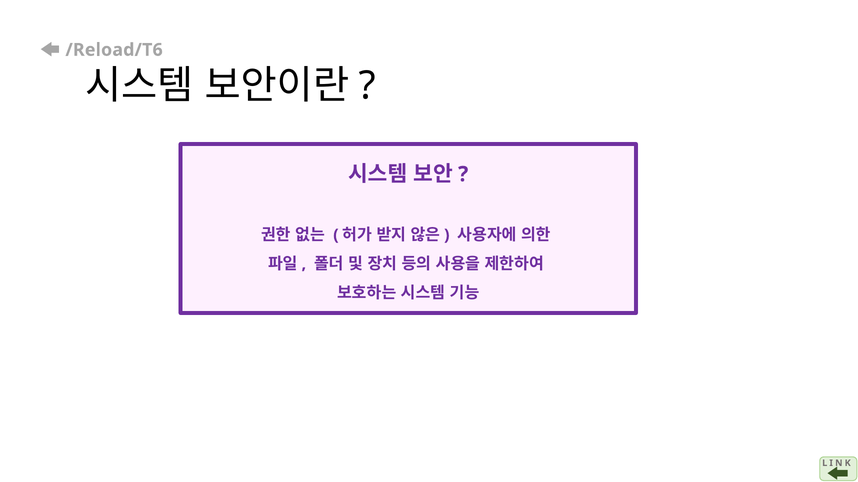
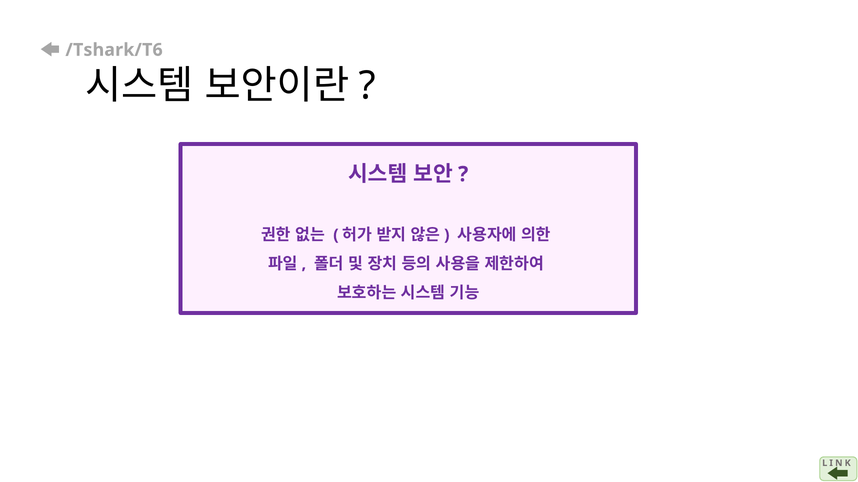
/Reload/T6: /Reload/T6 -> /Tshark/T6 (114, 50)
